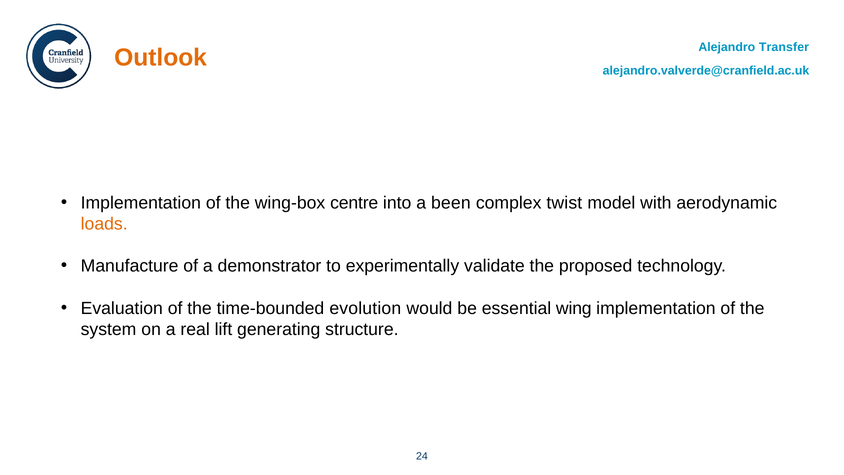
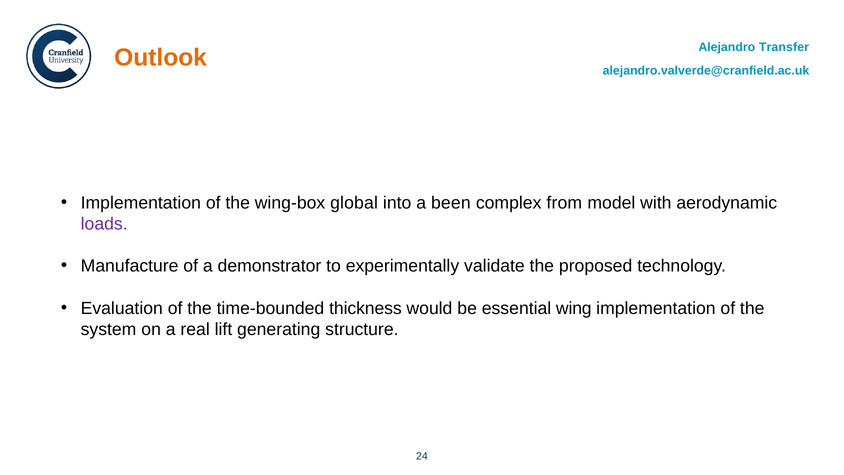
centre: centre -> global (354, 203)
twist: twist -> from (564, 203)
loads colour: orange -> purple (104, 224)
evolution: evolution -> thickness (365, 308)
